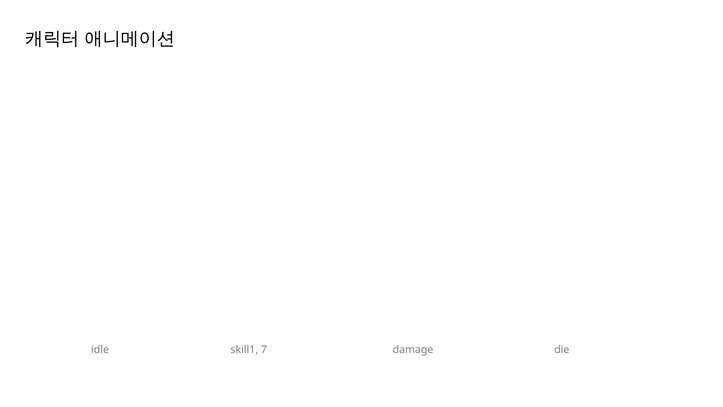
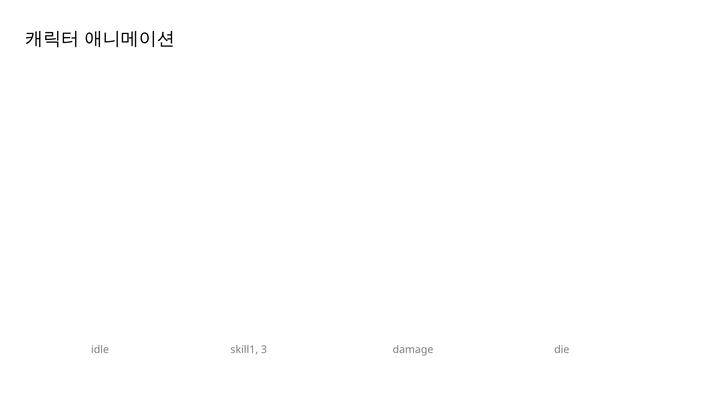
7: 7 -> 3 (264, 350)
